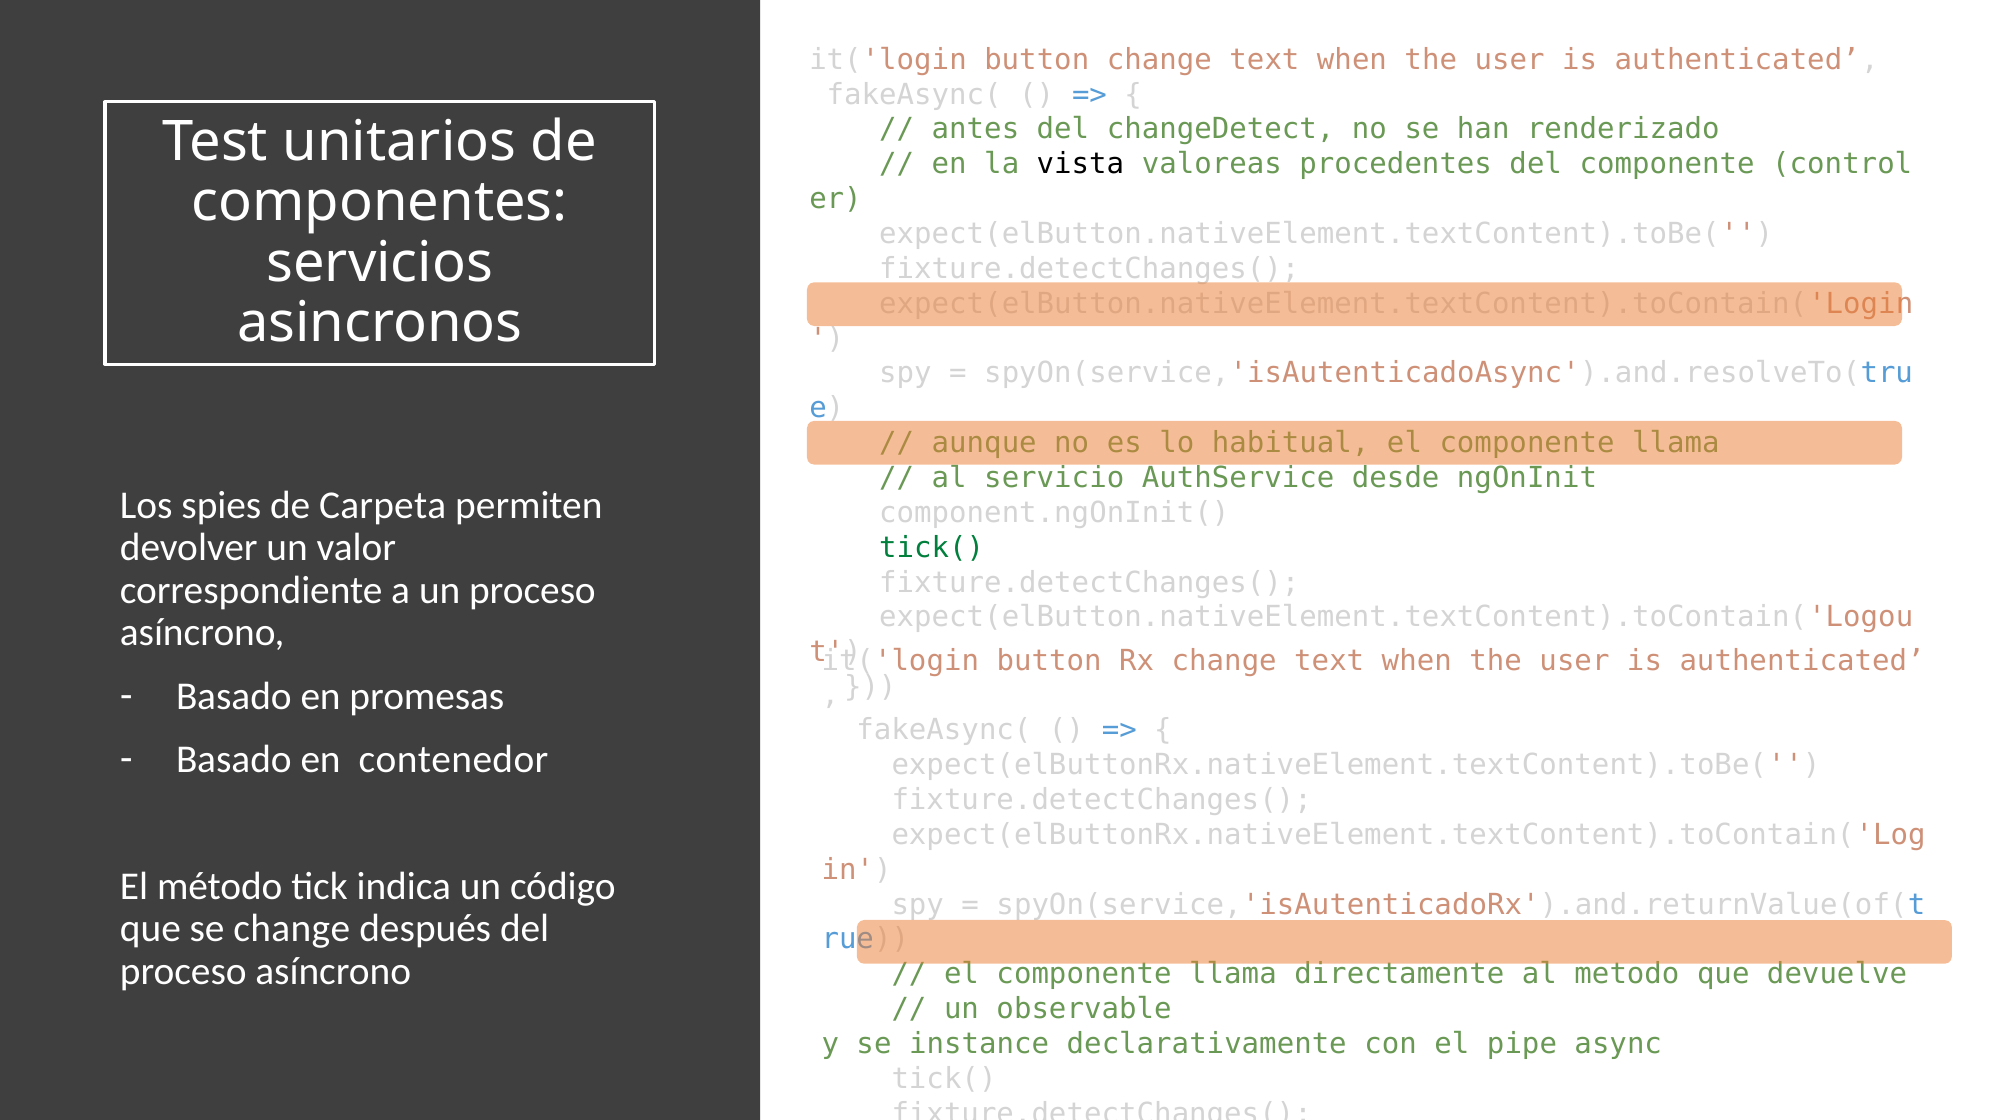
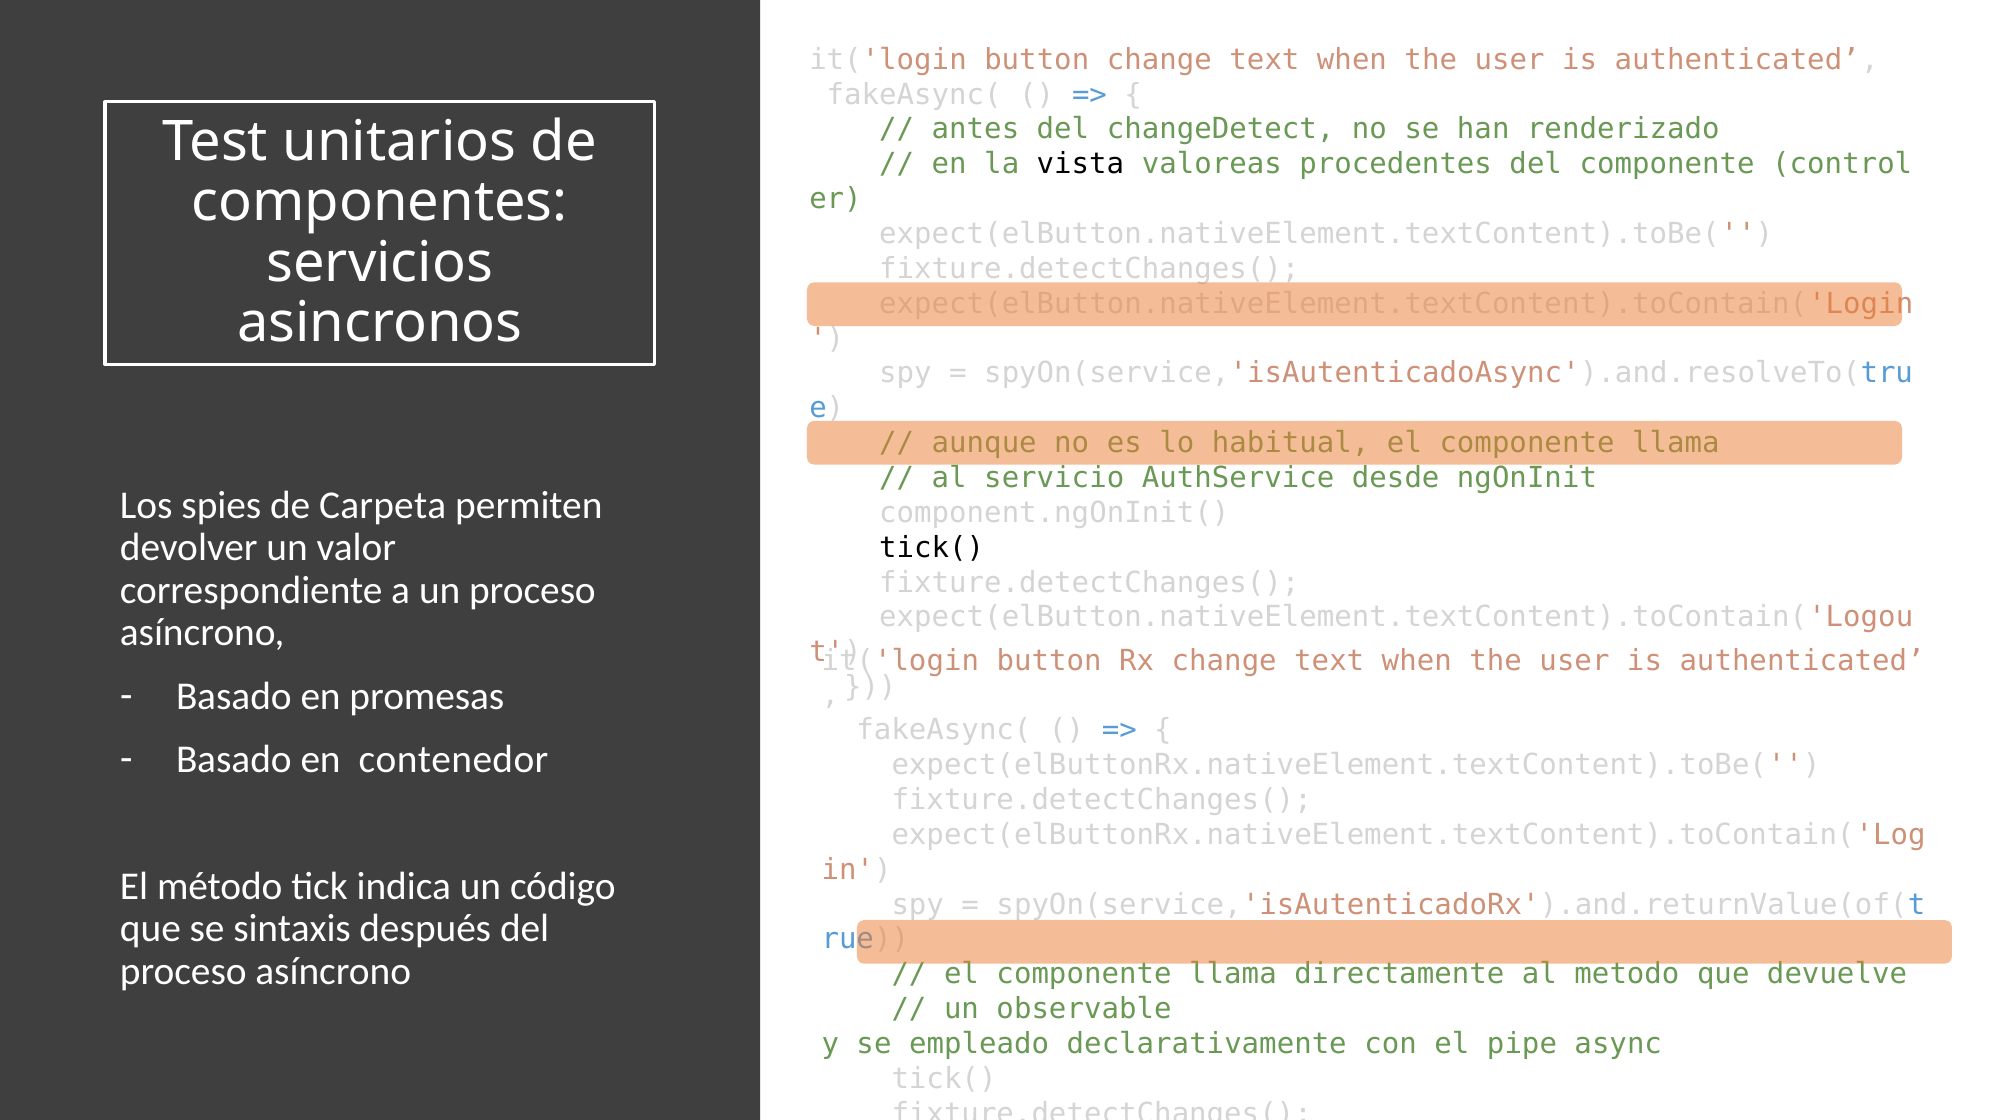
tick( colour: green -> black (932, 548)
se change: change -> sintaxis (292, 929)
instance: instance -> empleado (979, 1044)
